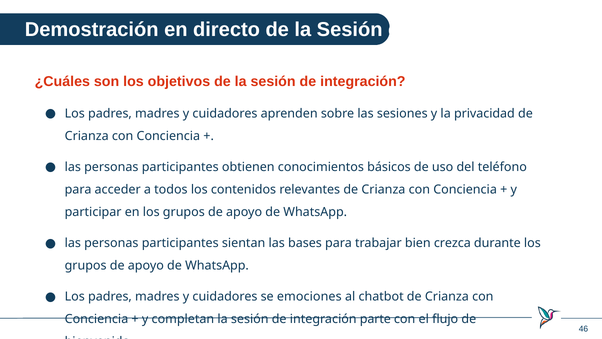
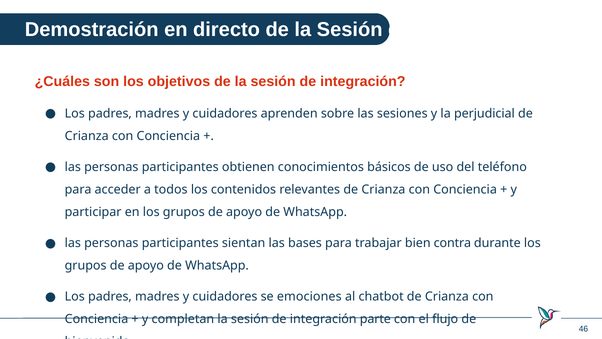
privacidad: privacidad -> perjudicial (484, 113)
crezca: crezca -> contra (452, 243)
